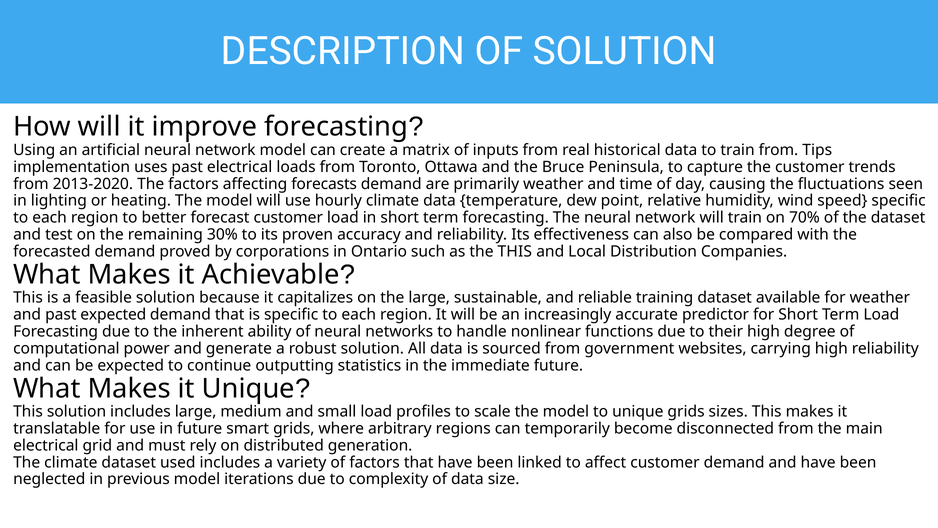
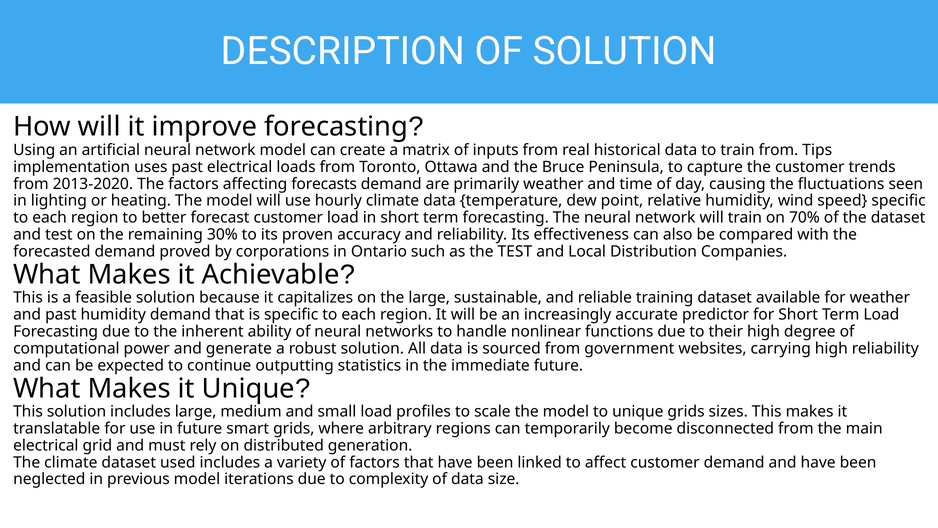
the THIS: THIS -> TEST (515, 251)
past expected: expected -> humidity (113, 314)
